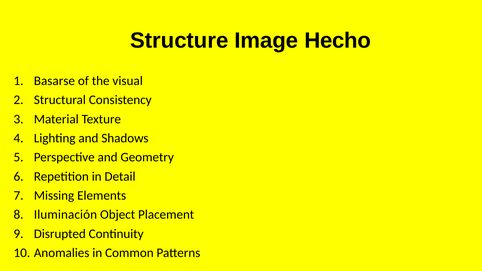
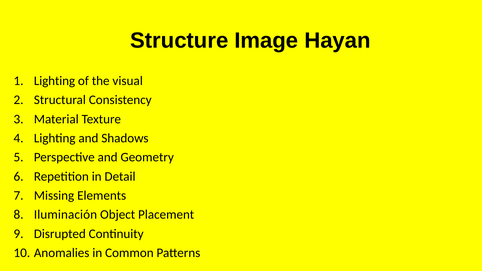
Hecho: Hecho -> Hayan (338, 40)
Basarse: Basarse -> Lighting (54, 81)
